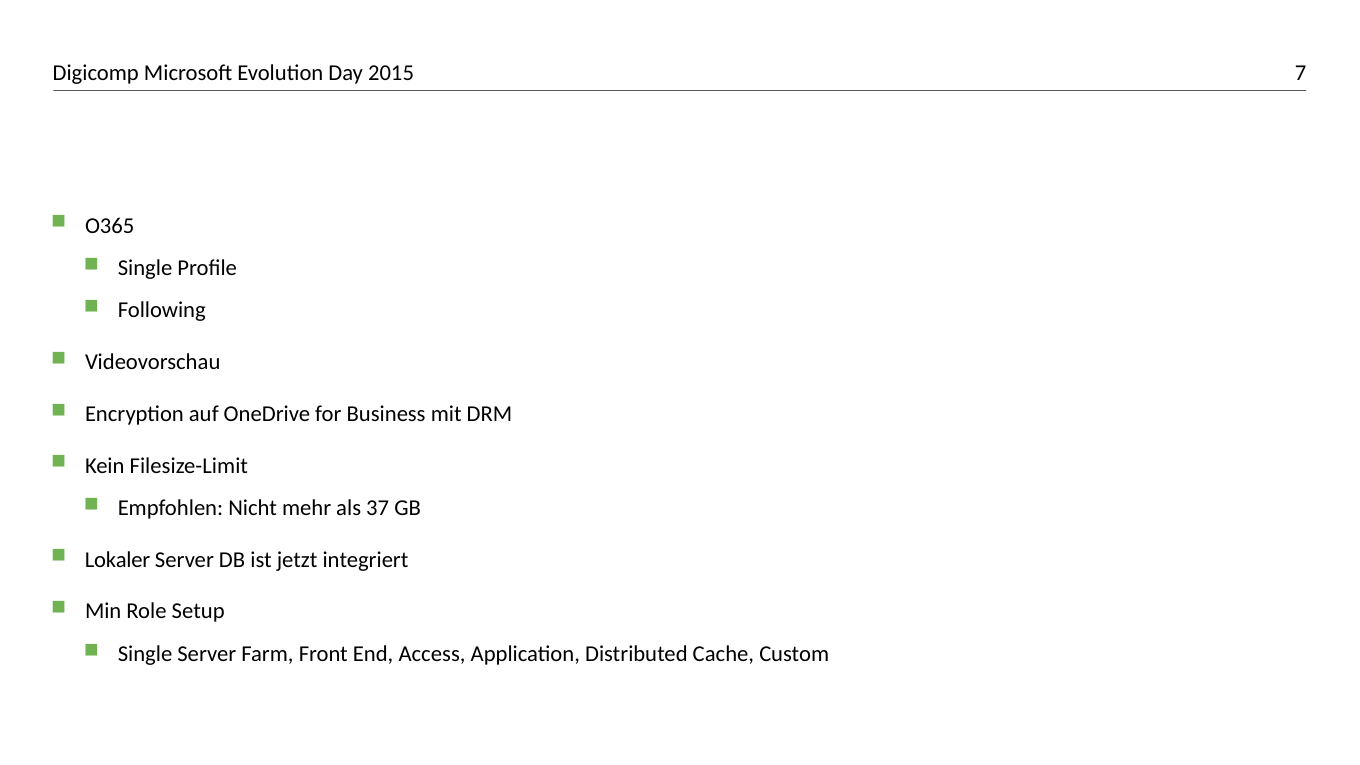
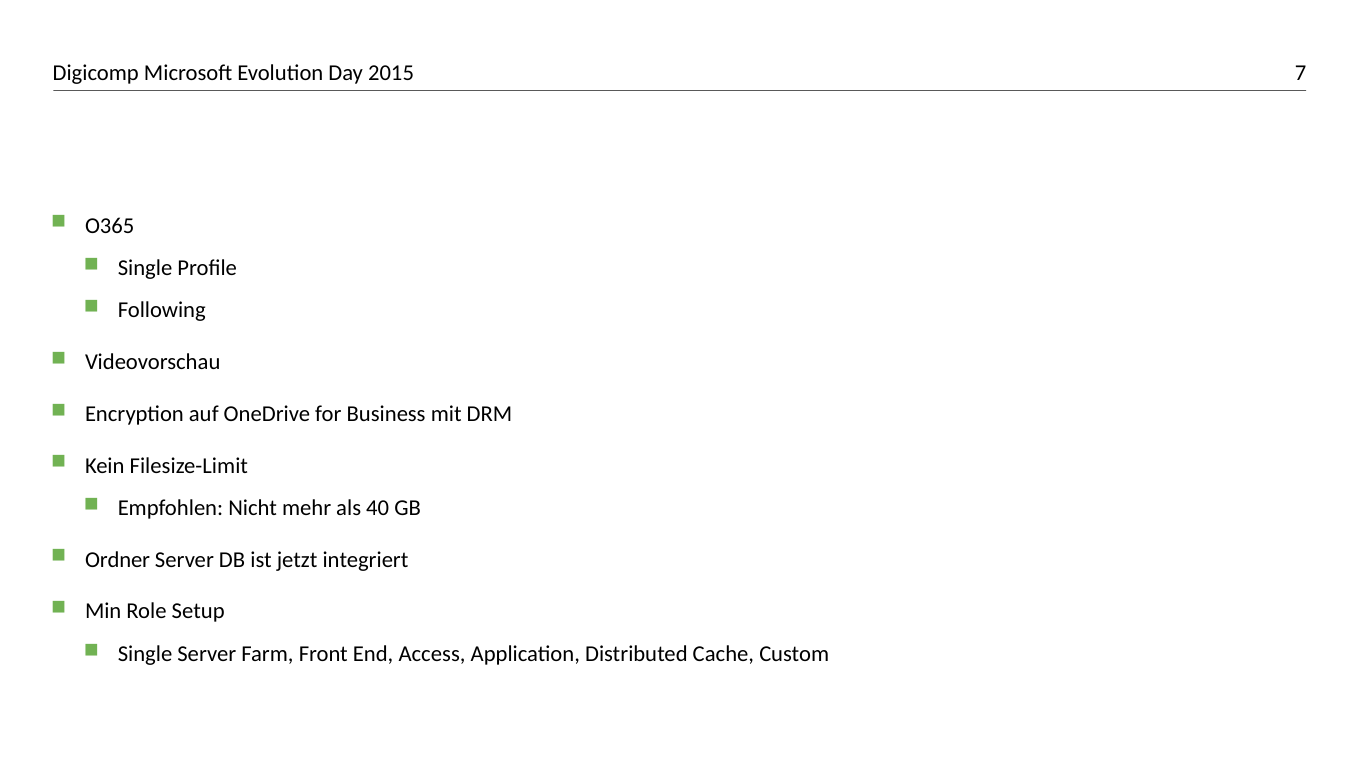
37: 37 -> 40 (378, 508)
Lokaler: Lokaler -> Ordner (118, 560)
